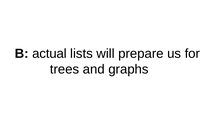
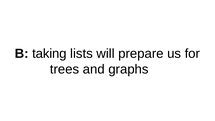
actual: actual -> taking (49, 54)
